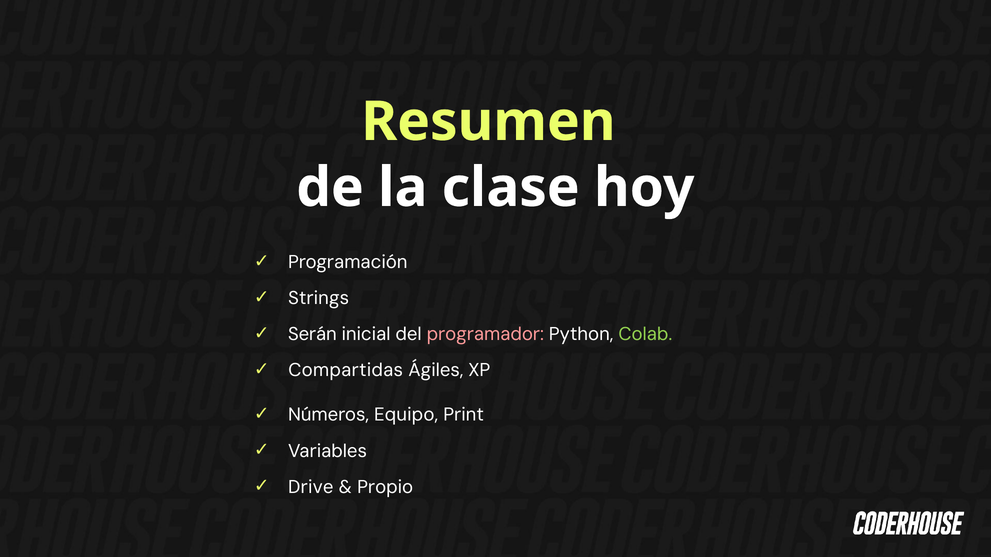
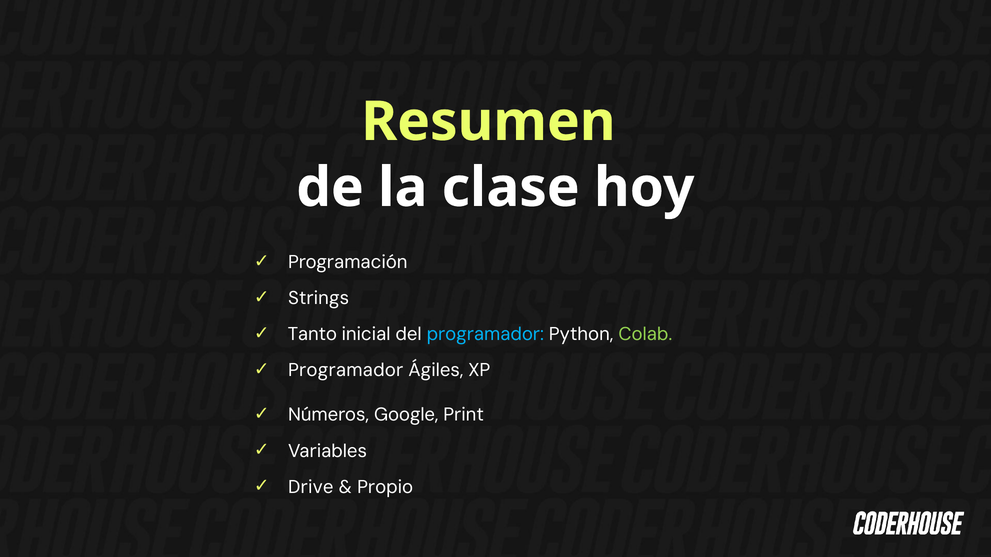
Serán: Serán -> Tanto (312, 335)
programador colour: pink -> light blue (485, 335)
Compartidas: Compartidas -> Programador (346, 371)
Equipo: Equipo -> Google (406, 415)
